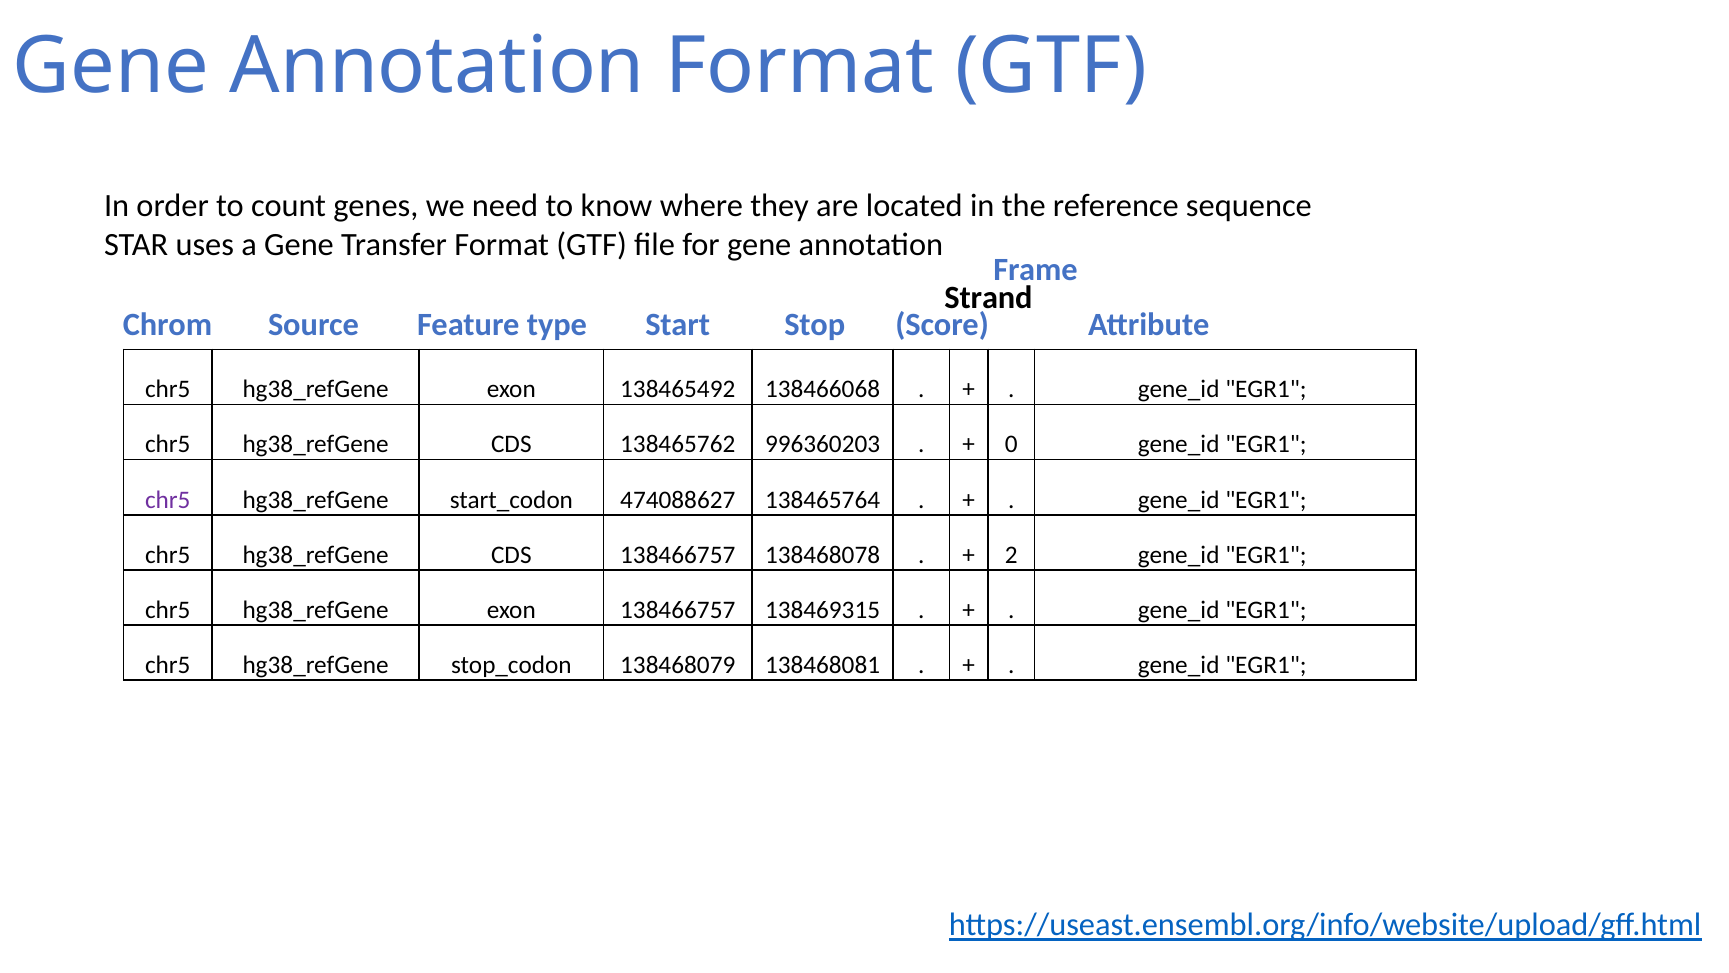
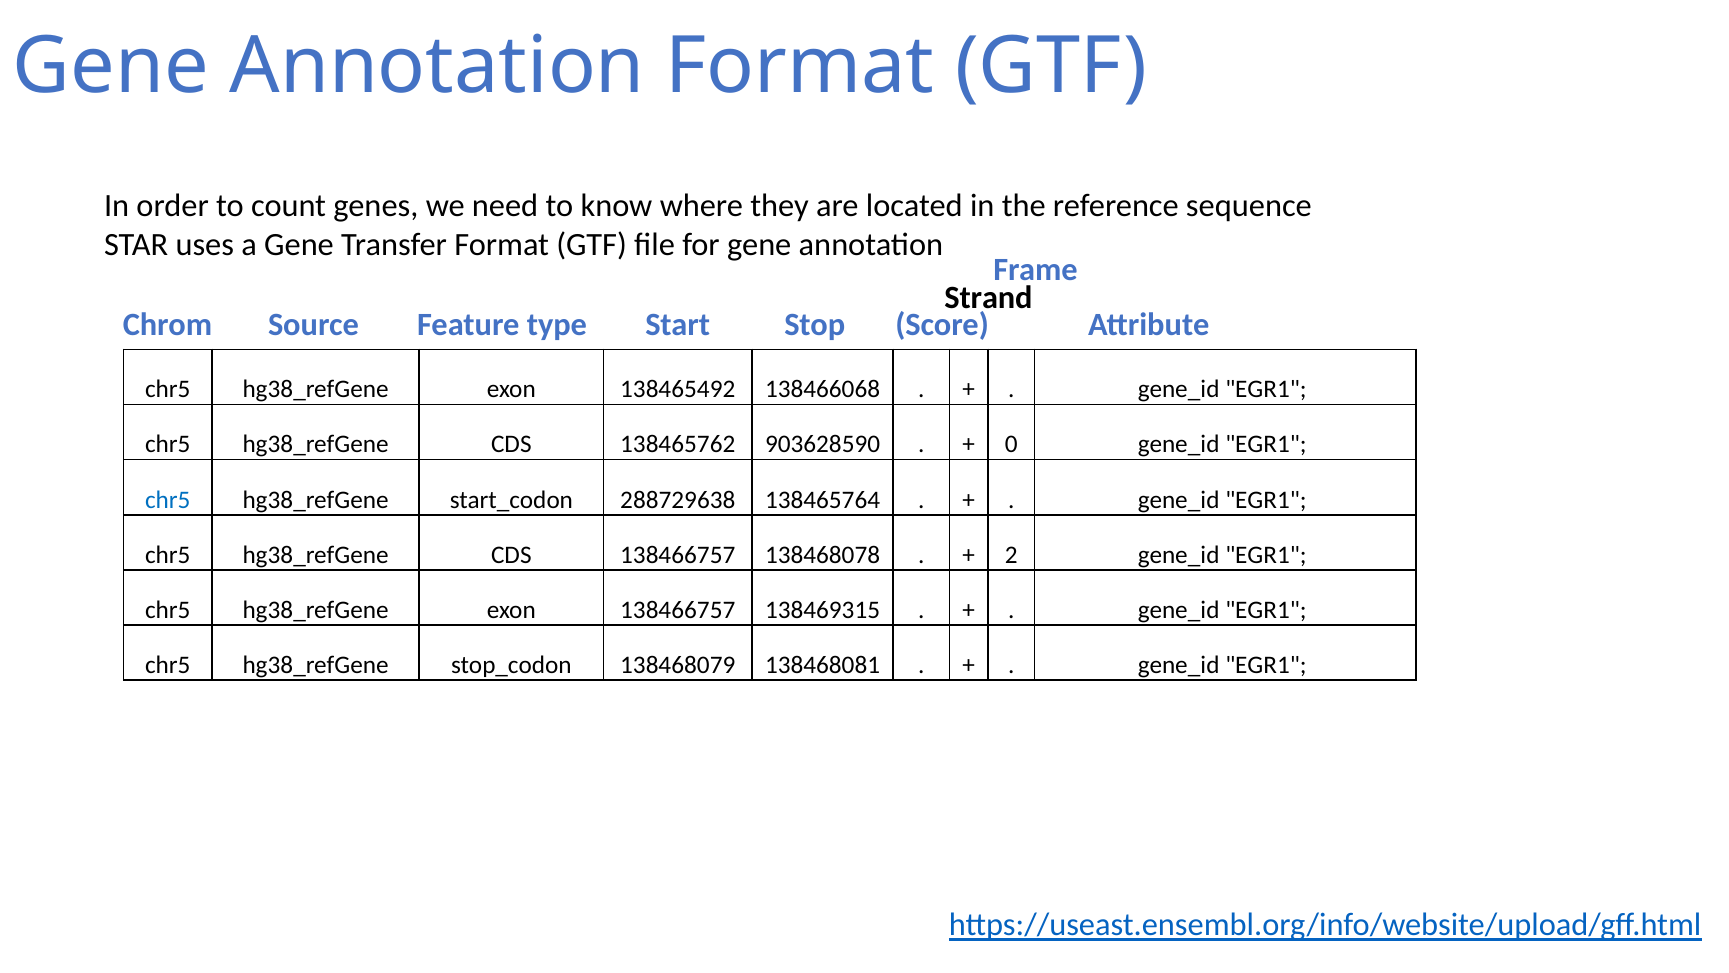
996360203: 996360203 -> 903628590 (823, 444)
chr5 colour: purple -> blue (168, 499)
474088627: 474088627 -> 288729638 (678, 499)
